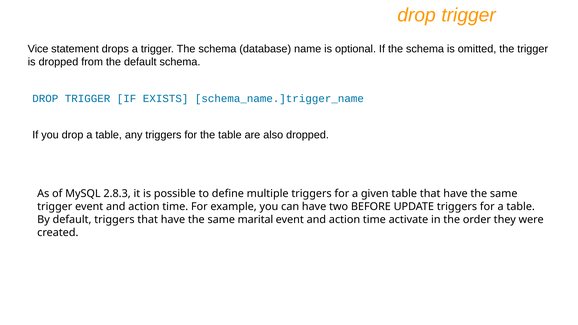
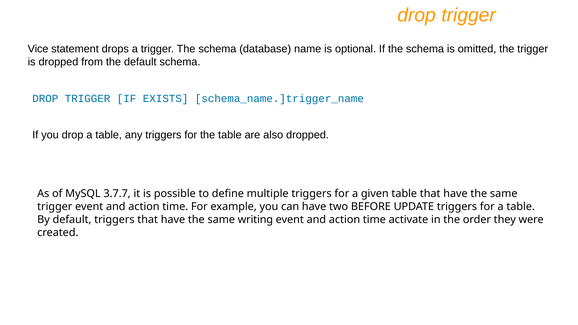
2.8.3: 2.8.3 -> 3.7.7 (117, 194)
marital: marital -> writing (255, 220)
